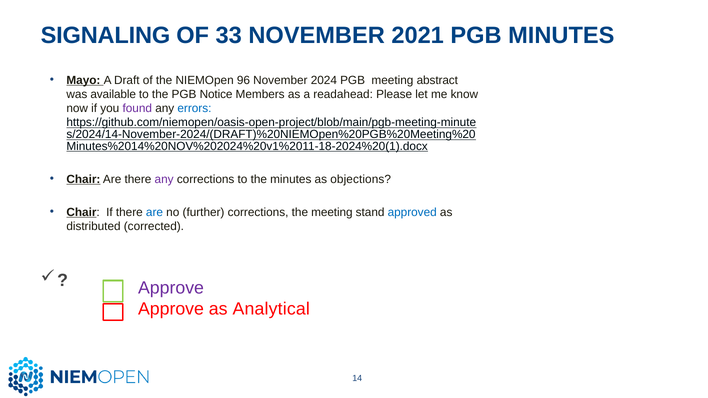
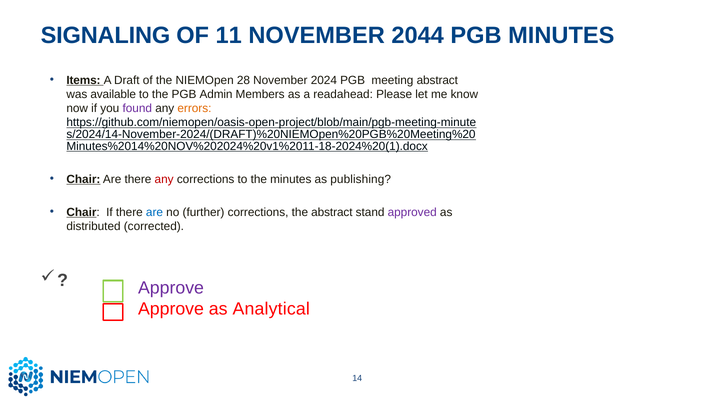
33: 33 -> 11 (229, 36)
2021: 2021 -> 2044 (418, 36)
Mayo: Mayo -> Items (83, 80)
96: 96 -> 28 (243, 80)
Notice: Notice -> Admin (216, 94)
errors colour: blue -> orange (194, 109)
any colour: purple -> red (164, 179)
objections: objections -> publishing (361, 179)
the meeting: meeting -> abstract (332, 212)
approved colour: blue -> purple (412, 212)
